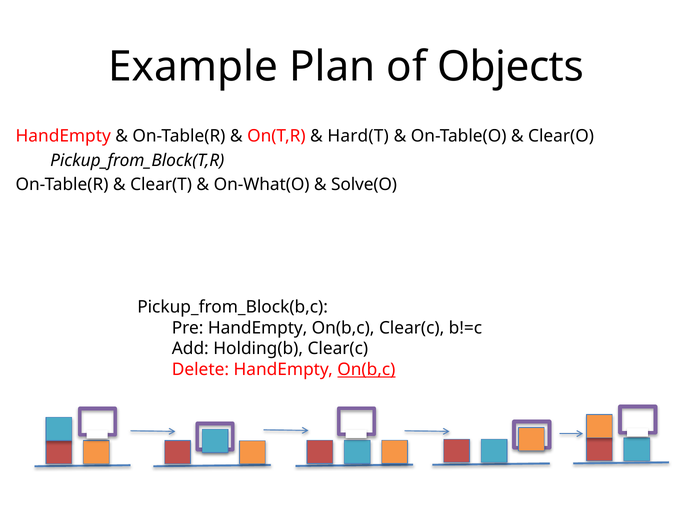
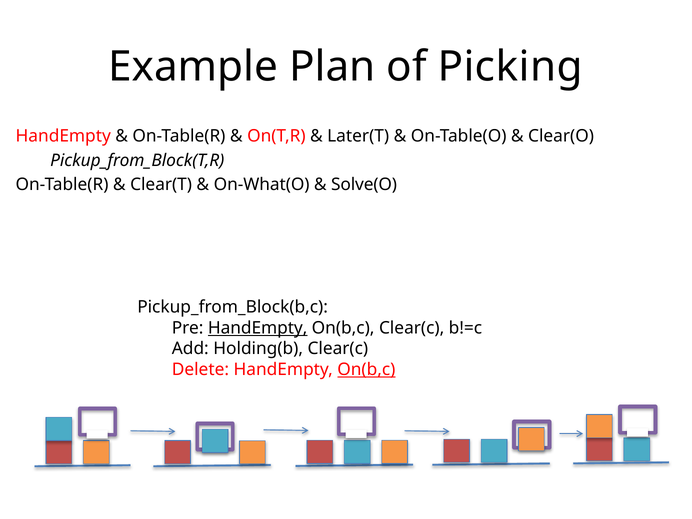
Objects: Objects -> Picking (510, 67)
Hard(T: Hard(T -> Later(T (358, 136)
HandEmpty underline: none -> present (258, 328)
